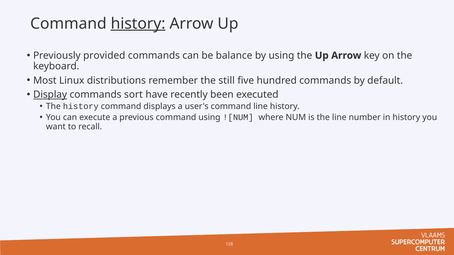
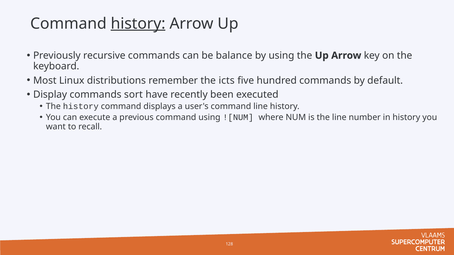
provided: provided -> recursive (104, 56)
still: still -> icts (227, 81)
Display underline: present -> none (50, 95)
